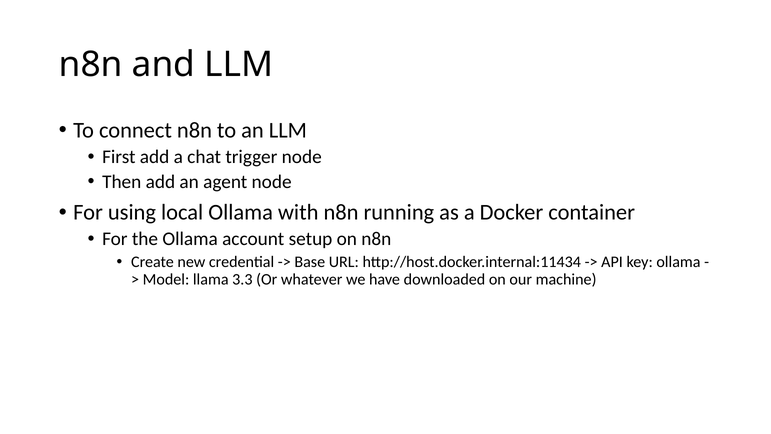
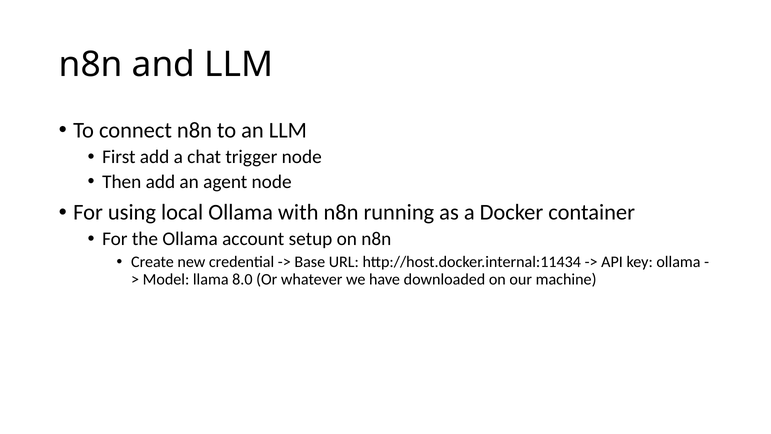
3.3: 3.3 -> 8.0 (242, 279)
